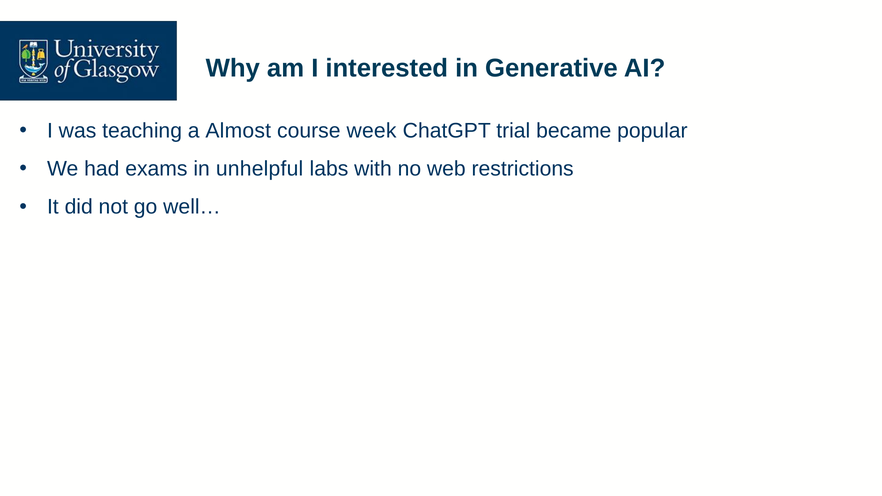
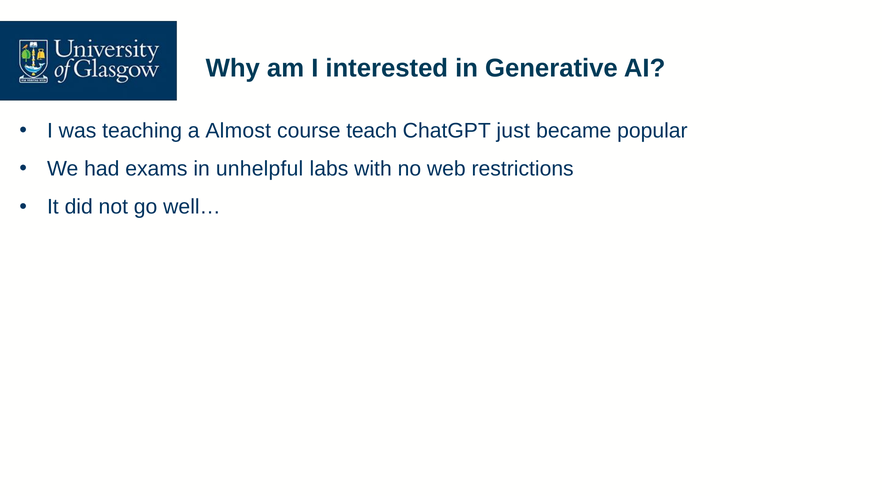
week: week -> teach (372, 131)
trial: trial -> just (513, 131)
